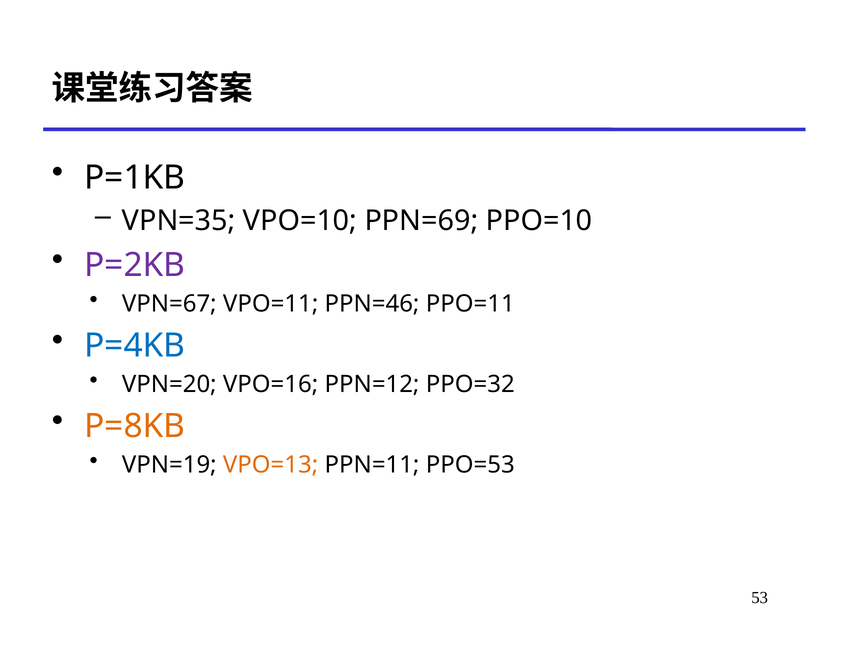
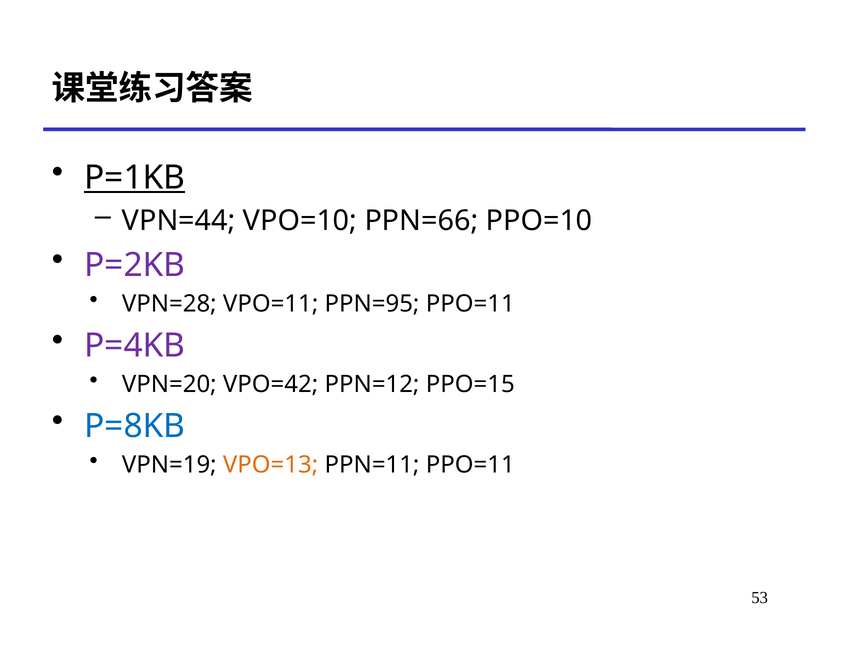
P=1KB underline: none -> present (135, 178)
VPN=35: VPN=35 -> VPN=44 (179, 221)
PPN=69: PPN=69 -> PPN=66 (421, 221)
VPN=67: VPN=67 -> VPN=28 (169, 304)
PPN=46: PPN=46 -> PPN=95 (372, 304)
P=4KB colour: blue -> purple (135, 346)
VPO=16: VPO=16 -> VPO=42 (271, 384)
PPO=32: PPO=32 -> PPO=15 (470, 384)
P=8KB colour: orange -> blue (135, 426)
PPN=11 PPO=53: PPO=53 -> PPO=11 (470, 465)
